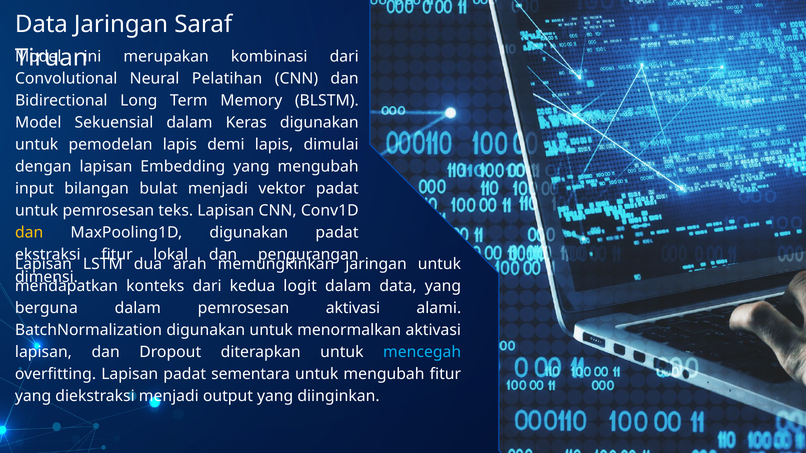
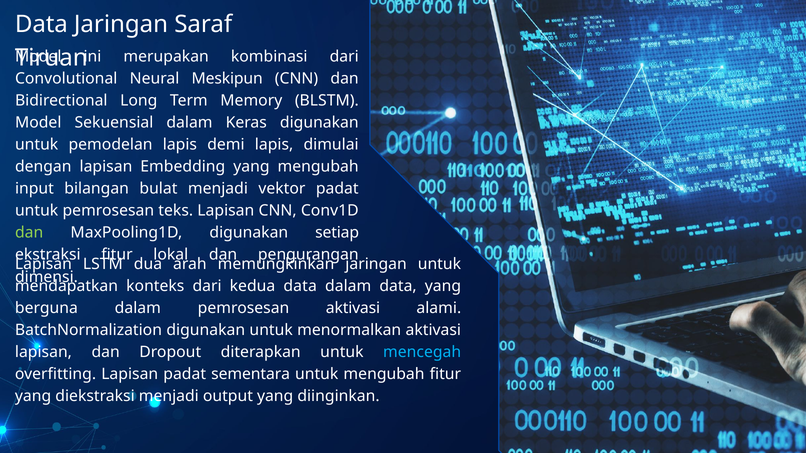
Pelatihan: Pelatihan -> Meskipun (227, 79)
dan colour: yellow -> light green (29, 233)
digunakan padat: padat -> setiap (337, 233)
kedua logit: logit -> data (300, 286)
